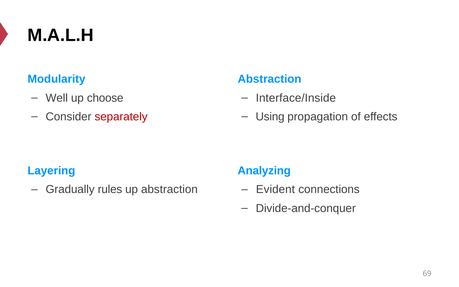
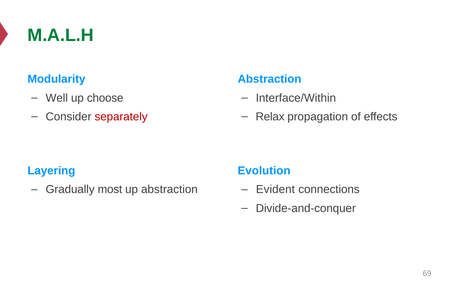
M.A.L.H colour: black -> green (61, 35)
Interface/Inside: Interface/Inside -> Interface/Within (296, 98)
Using: Using -> Relax (270, 117)
Analyzing: Analyzing -> Evolution (264, 171)
rules: rules -> most (110, 189)
